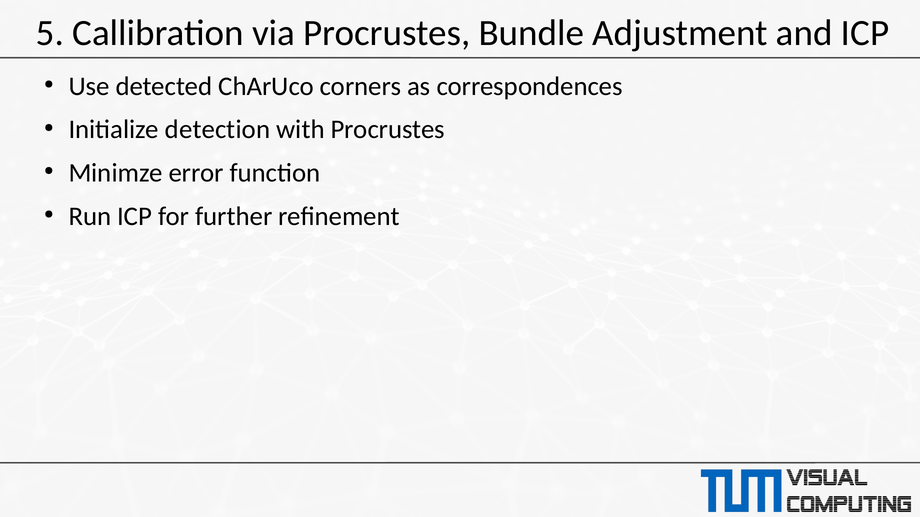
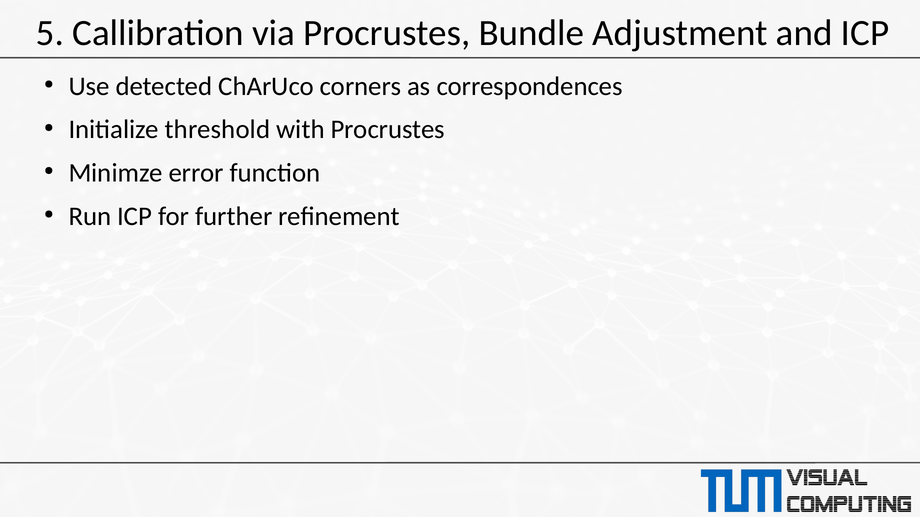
detection: detection -> threshold (218, 130)
